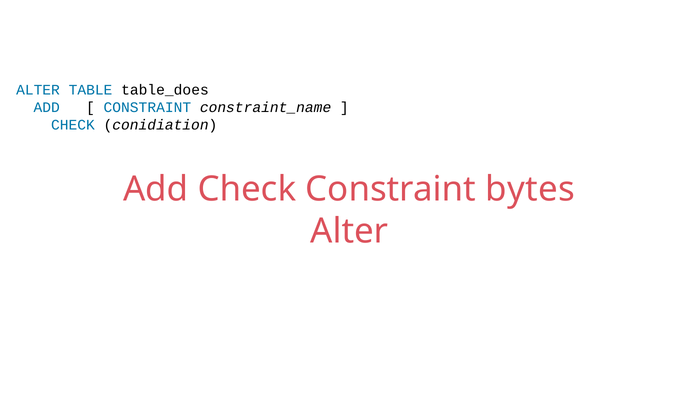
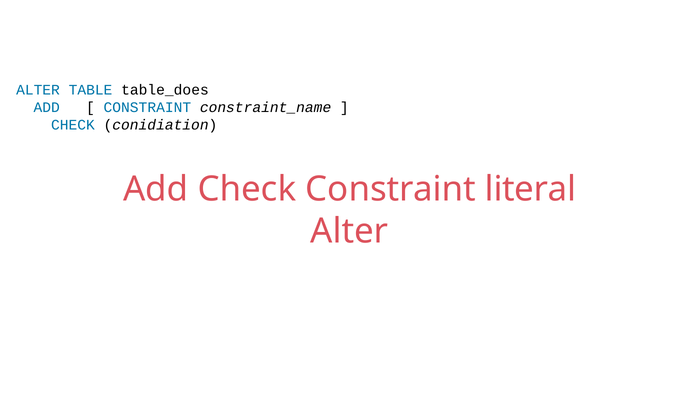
bytes: bytes -> literal (530, 190)
